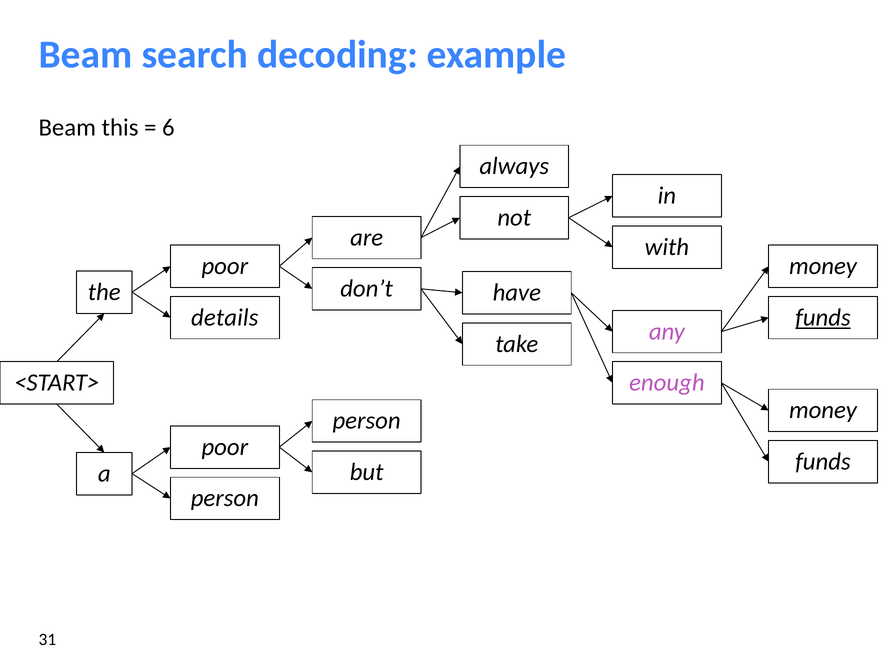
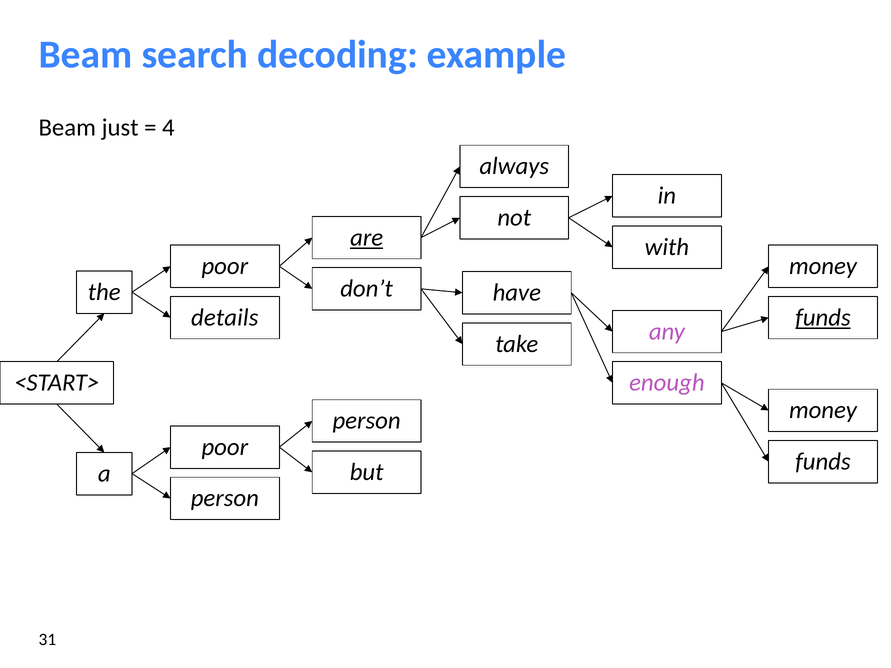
this: this -> just (120, 127)
6: 6 -> 4 (168, 127)
are underline: none -> present (367, 238)
